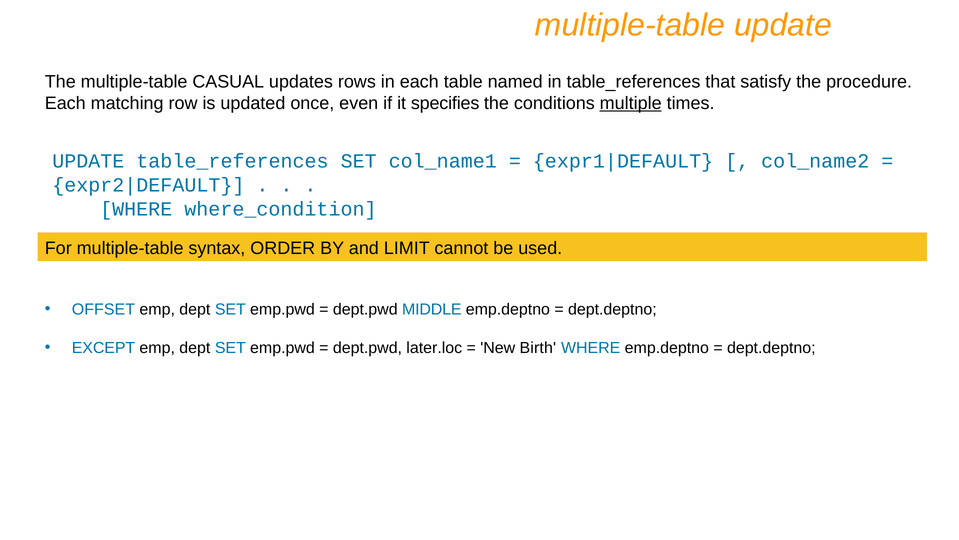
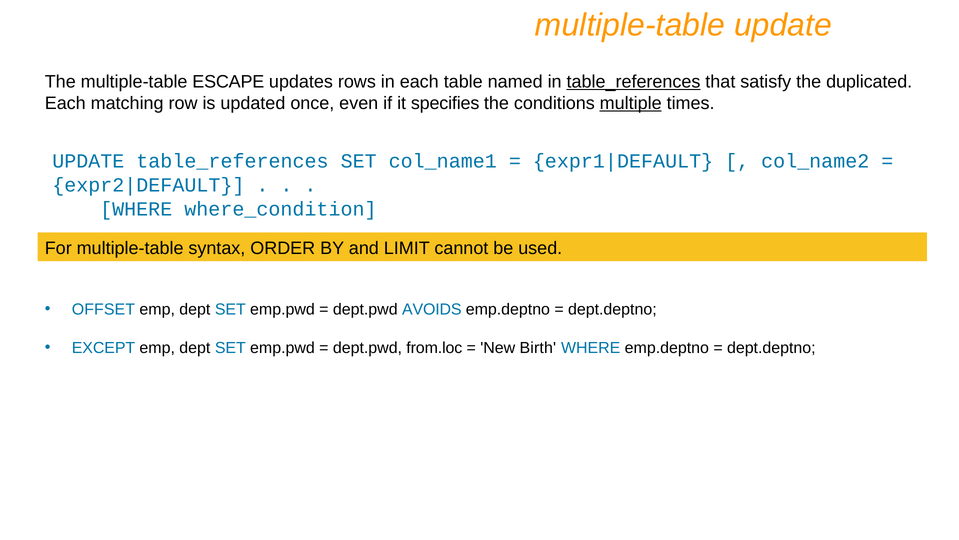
CASUAL: CASUAL -> ESCAPE (228, 81)
table_references underline: none -> present (634, 81)
procedure: procedure -> duplicated (869, 81)
MIDDLE: MIDDLE -> AVOIDS (432, 309)
later.loc: later.loc -> from.loc (434, 348)
